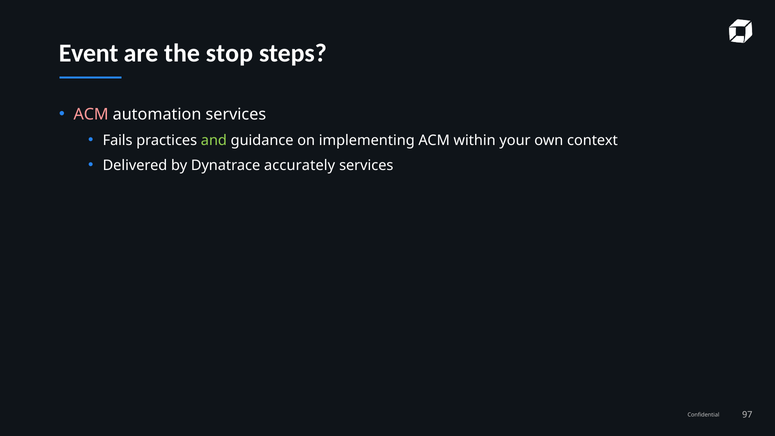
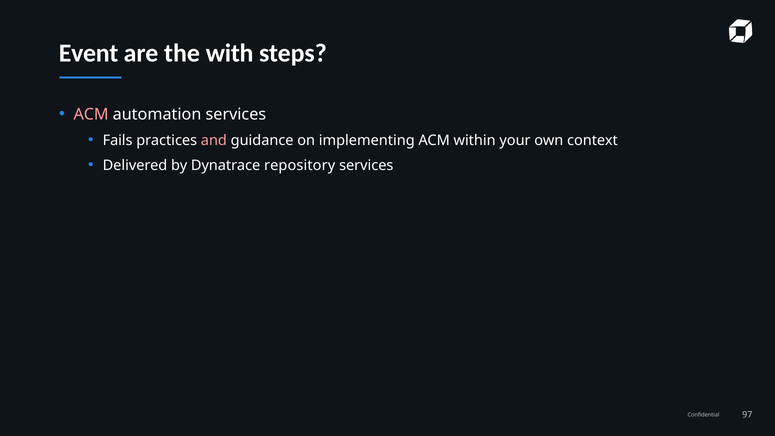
stop: stop -> with (230, 53)
and colour: light green -> pink (214, 140)
accurately: accurately -> repository (300, 165)
